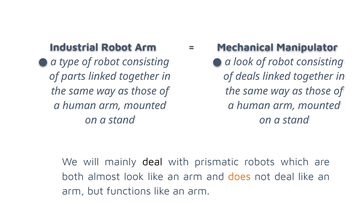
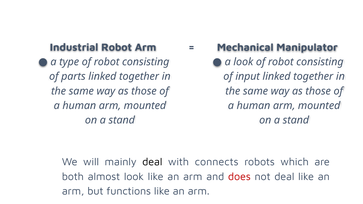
deals: deals -> input (248, 77)
prismatic: prismatic -> connects (217, 162)
does colour: orange -> red (239, 177)
